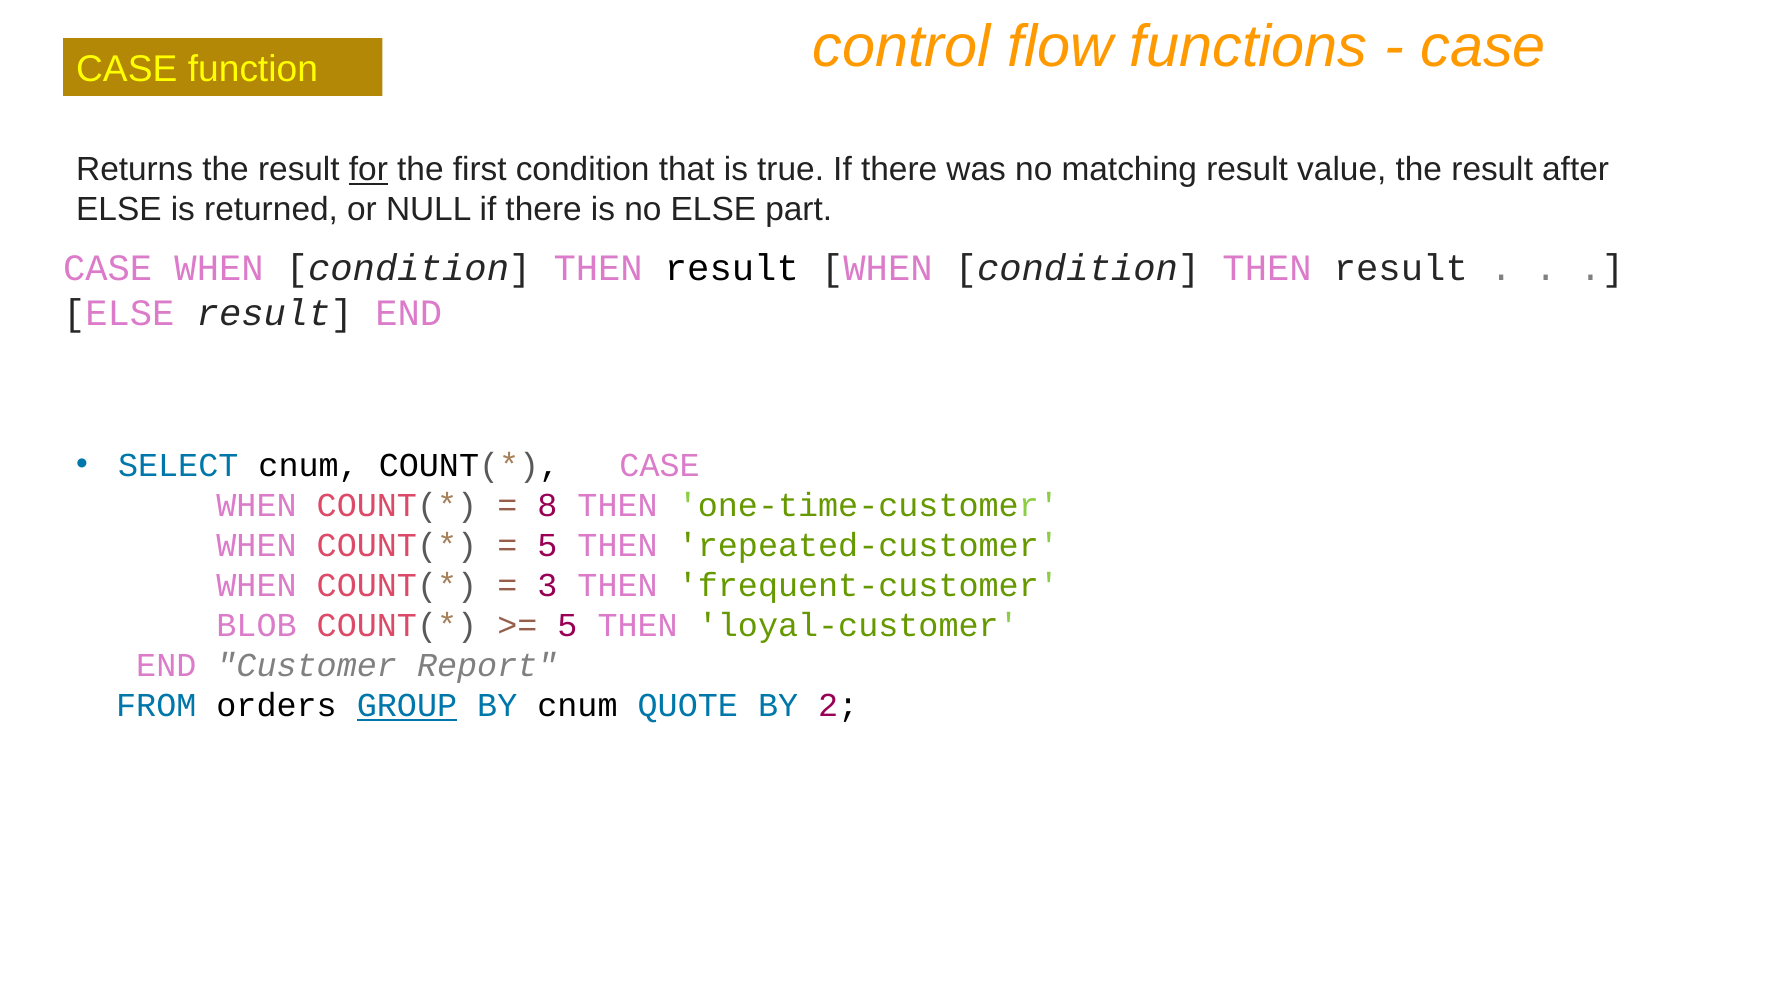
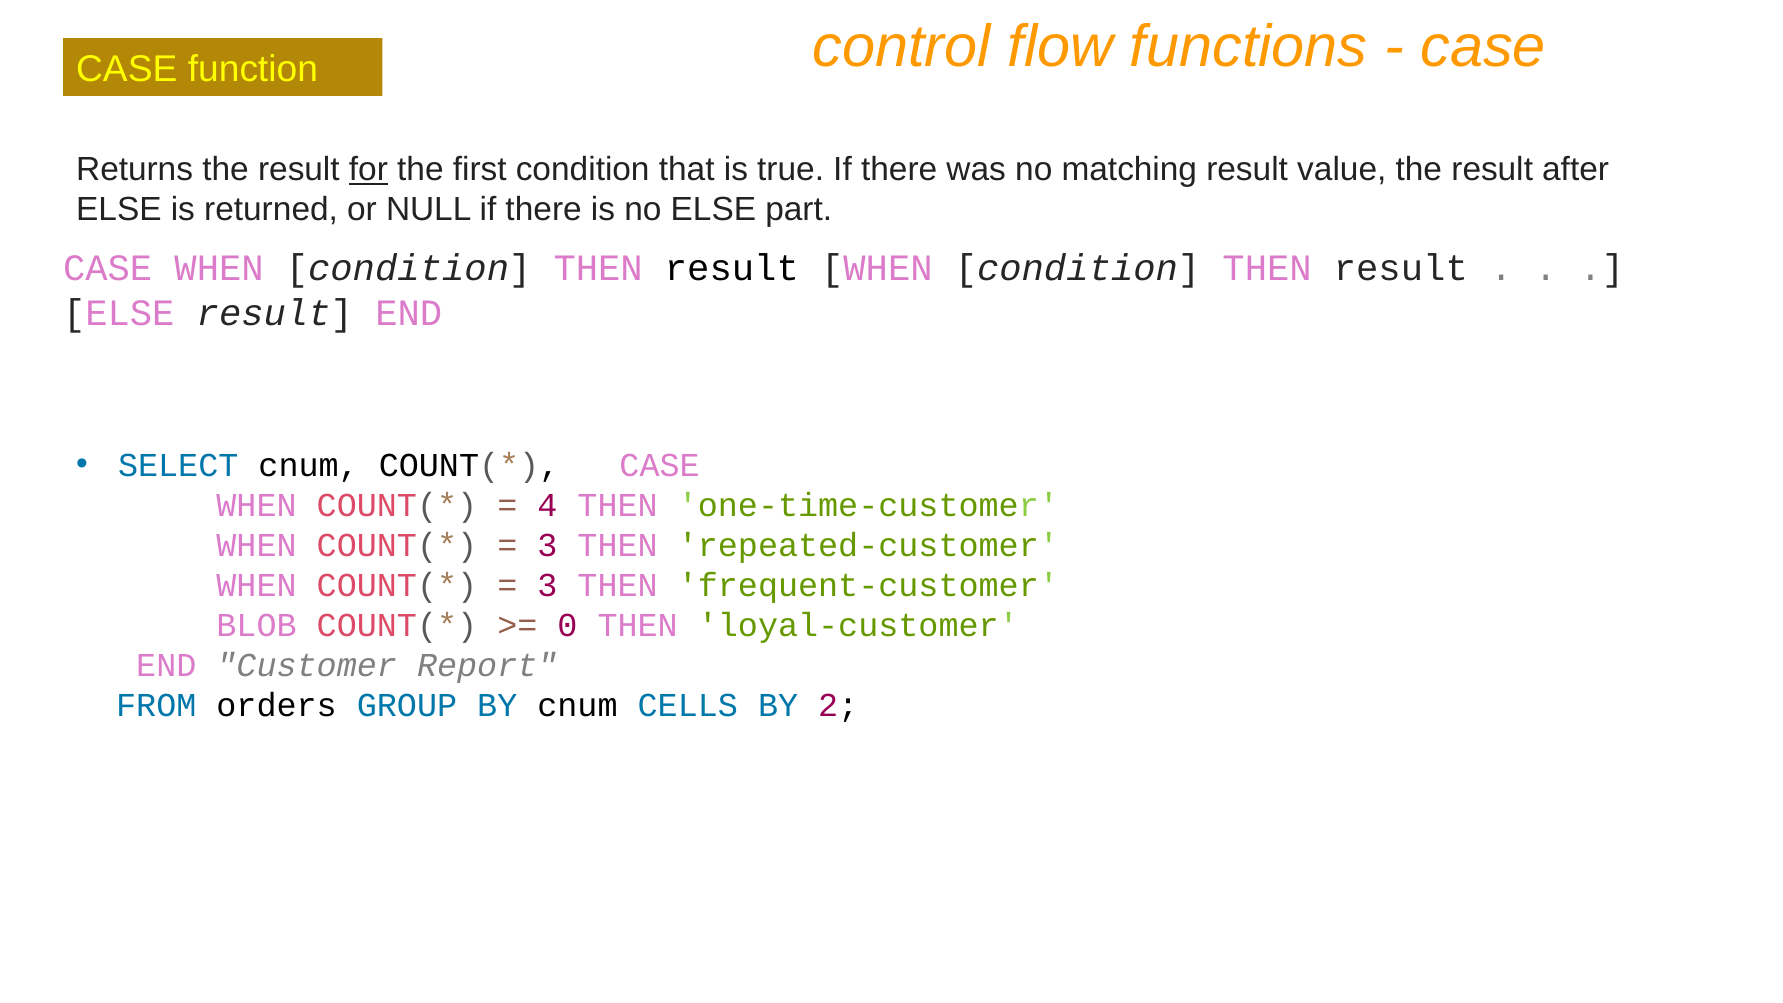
8: 8 -> 4 (547, 505)
5: 5 -> 3 (547, 545)
5: 5 -> 0 (567, 625)
GROUP underline: present -> none (407, 706)
QUOTE: QUOTE -> CELLS (688, 706)
